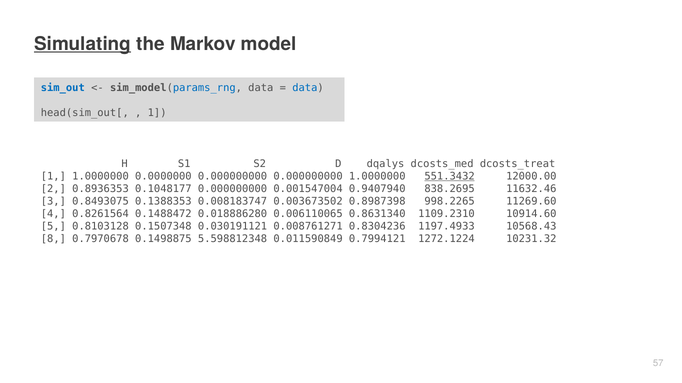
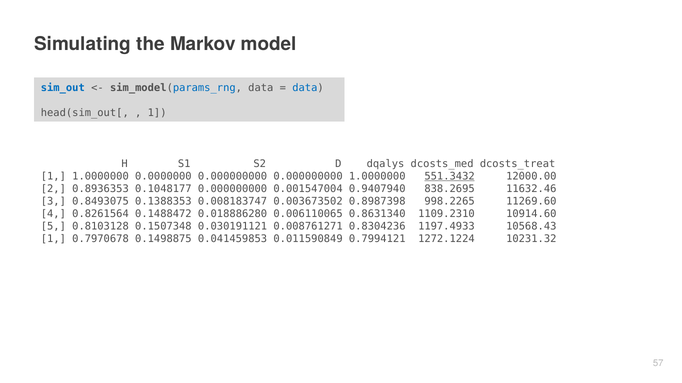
Simulating underline: present -> none (83, 44)
8: 8 -> 1 (53, 239)
5.598812348: 5.598812348 -> 0.041459853 (233, 239)
